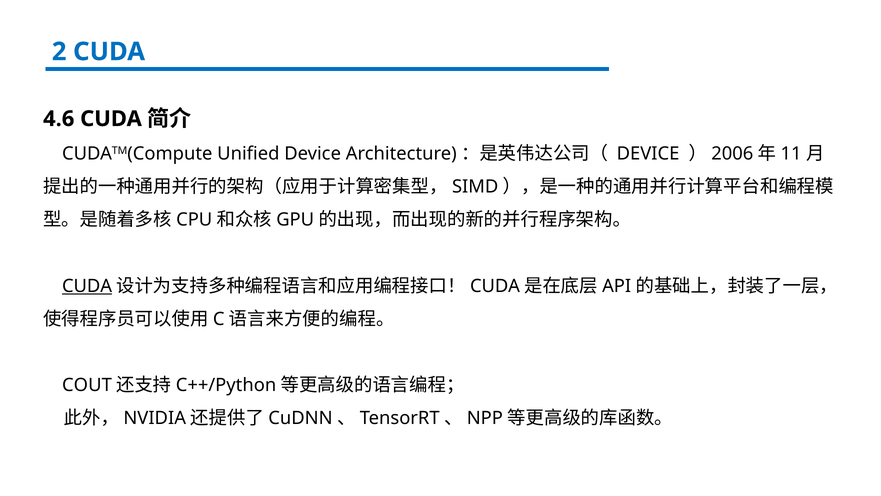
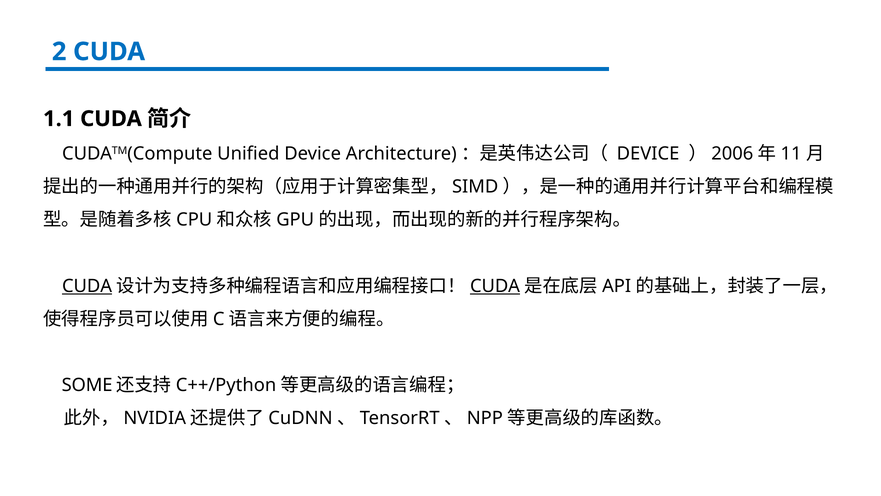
4.6: 4.6 -> 1.1 (59, 119)
CUDA underline: none -> present (495, 286)
COUT: COUT -> SOME (87, 385)
